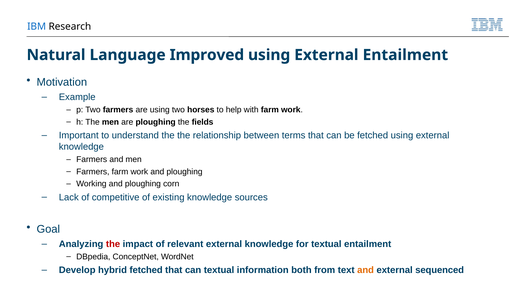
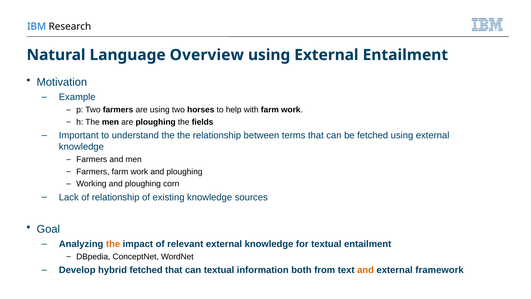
Improved: Improved -> Overview (207, 55)
of competitive: competitive -> relationship (116, 197)
the colour: red -> orange (113, 244)
sequenced: sequenced -> framework (440, 270)
